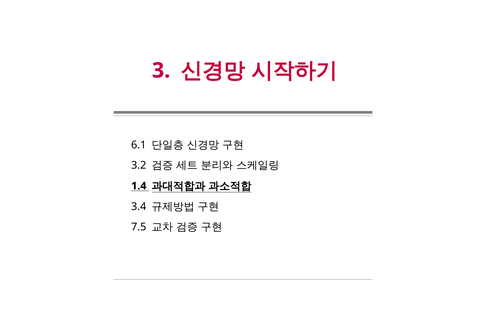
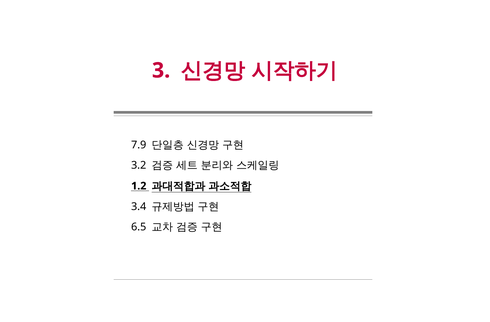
6.1: 6.1 -> 7.9 (139, 145)
1.4: 1.4 -> 1.2 (139, 186)
7.5: 7.5 -> 6.5 (139, 227)
